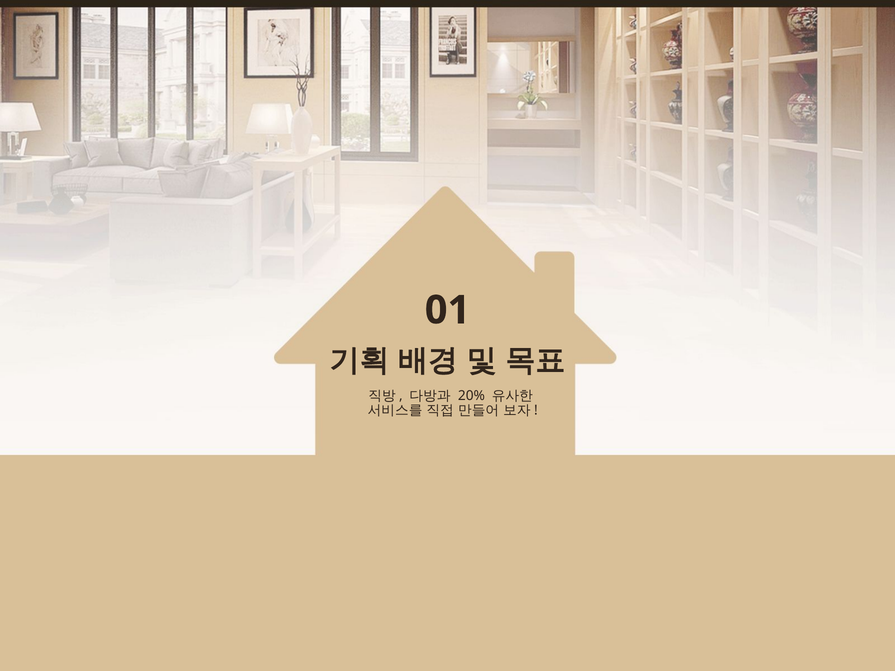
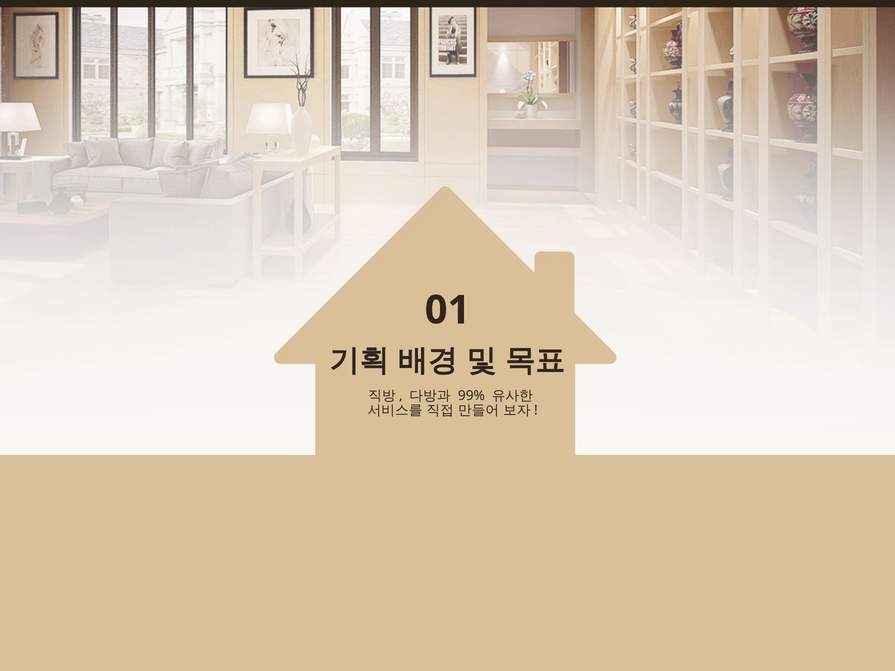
20%: 20% -> 99% (471, 396)
